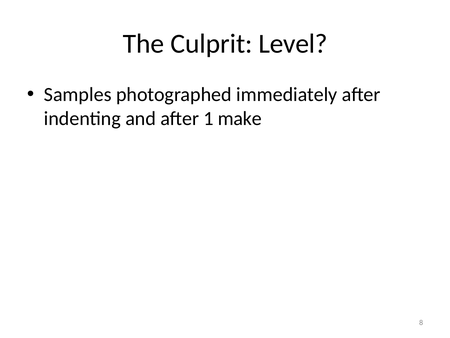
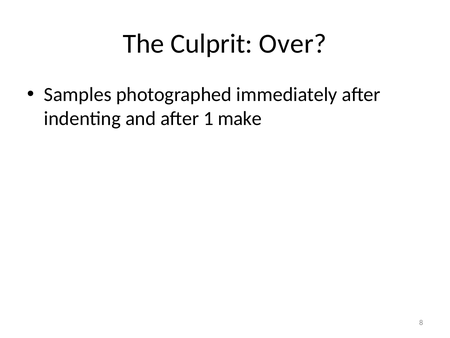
Level: Level -> Over (293, 44)
